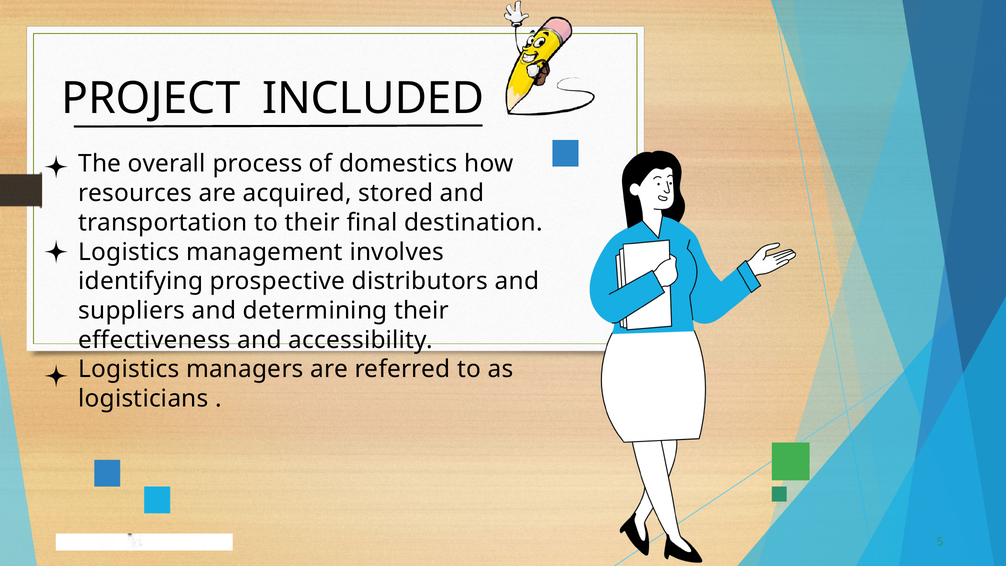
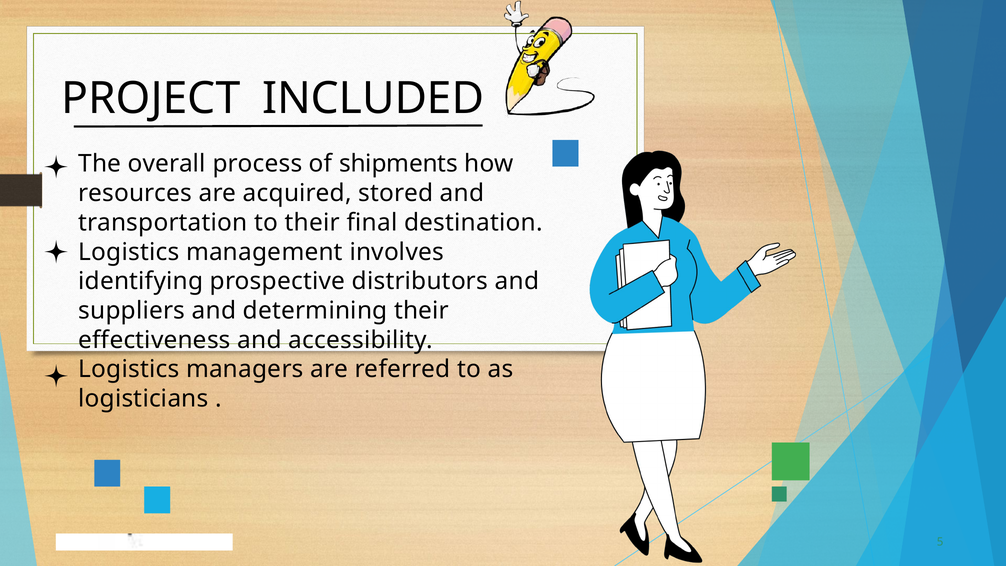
domestics: domestics -> shipments (398, 164)
